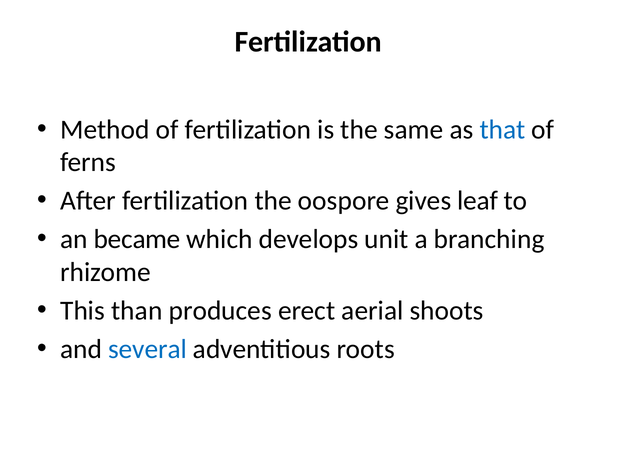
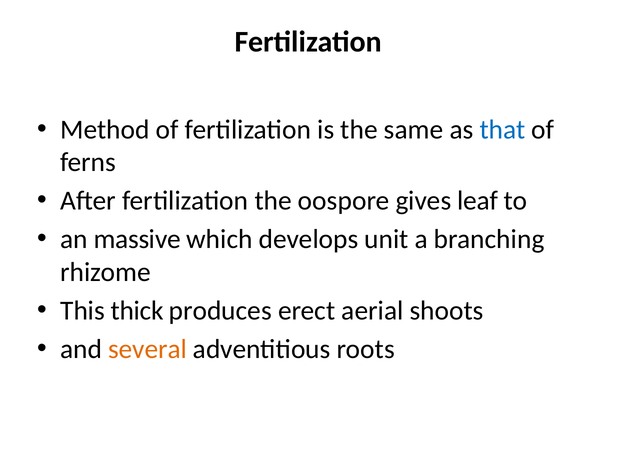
became: became -> massive (137, 239)
than: than -> thick (137, 310)
several colour: blue -> orange (148, 349)
